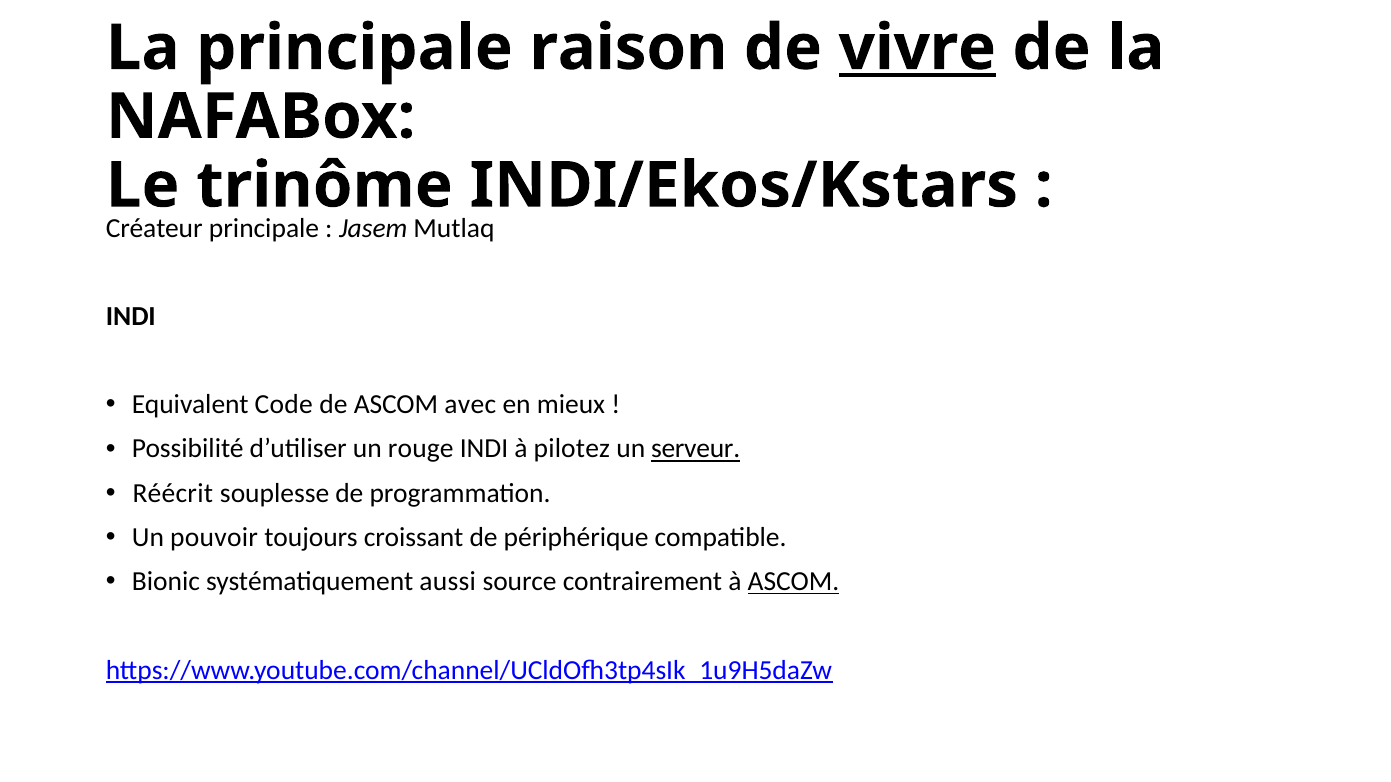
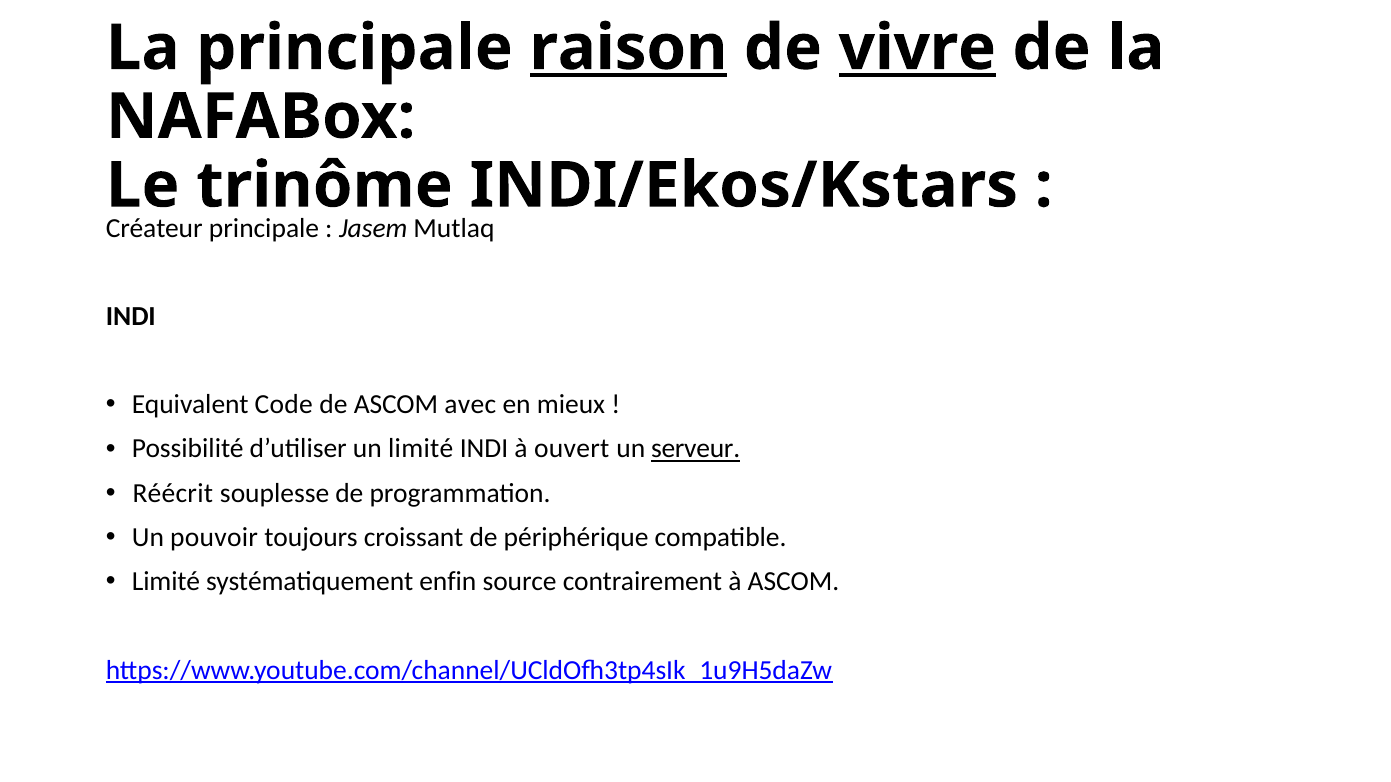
raison underline: none -> present (628, 48)
un rouge: rouge -> limité (421, 449)
pilotez: pilotez -> ouvert (572, 449)
Bionic: Bionic -> Limité (166, 582)
aussi: aussi -> enfin (448, 582)
ASCOM underline: present -> none (793, 582)
